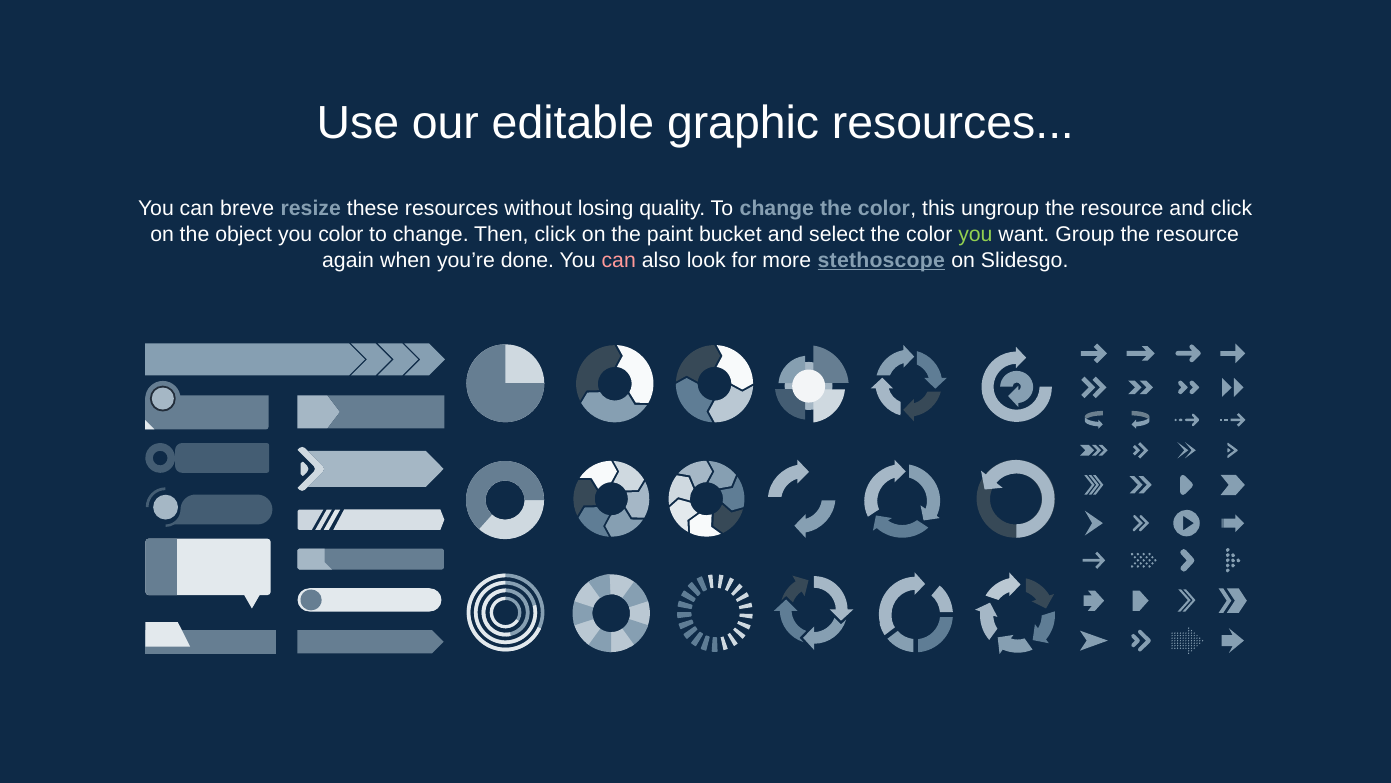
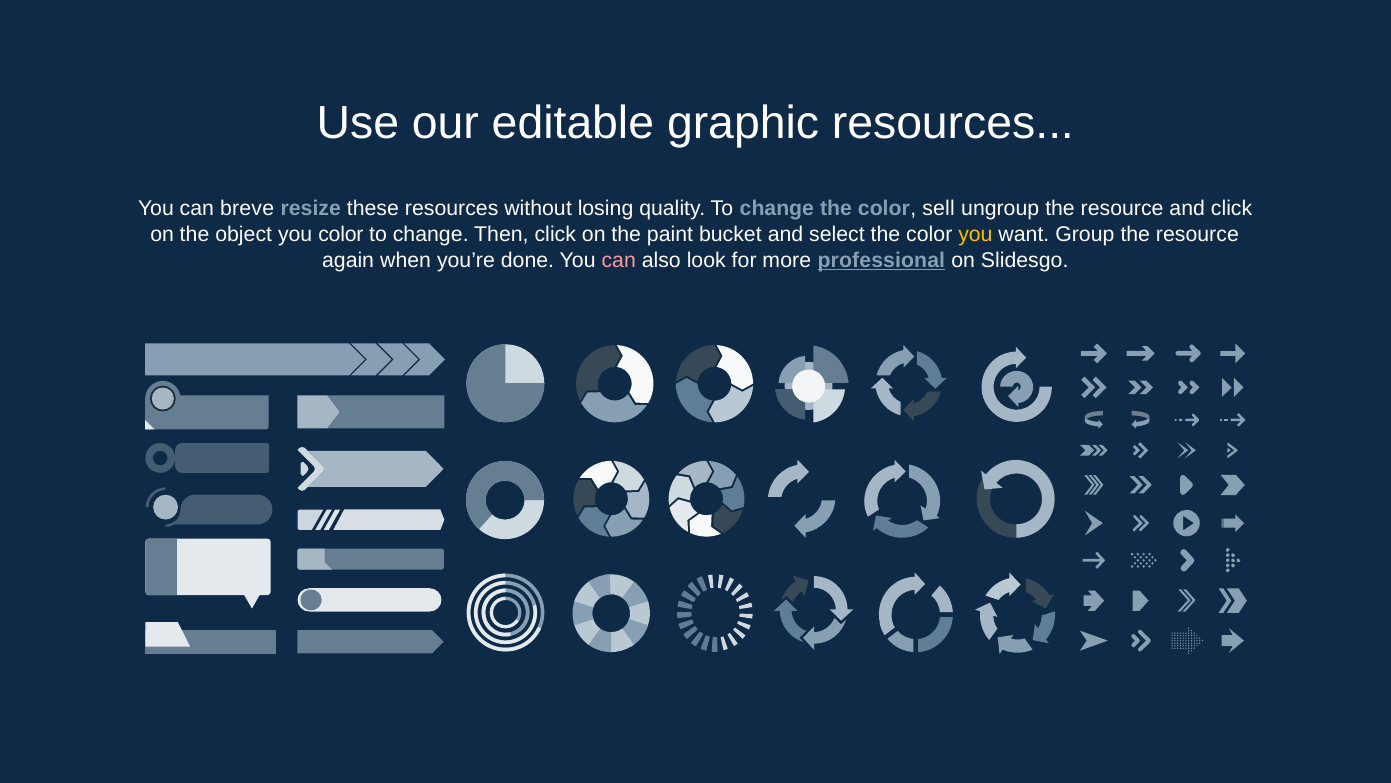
this: this -> sell (939, 209)
you colour: light green -> yellow (975, 234)
stethoscope: stethoscope -> professional (881, 260)
